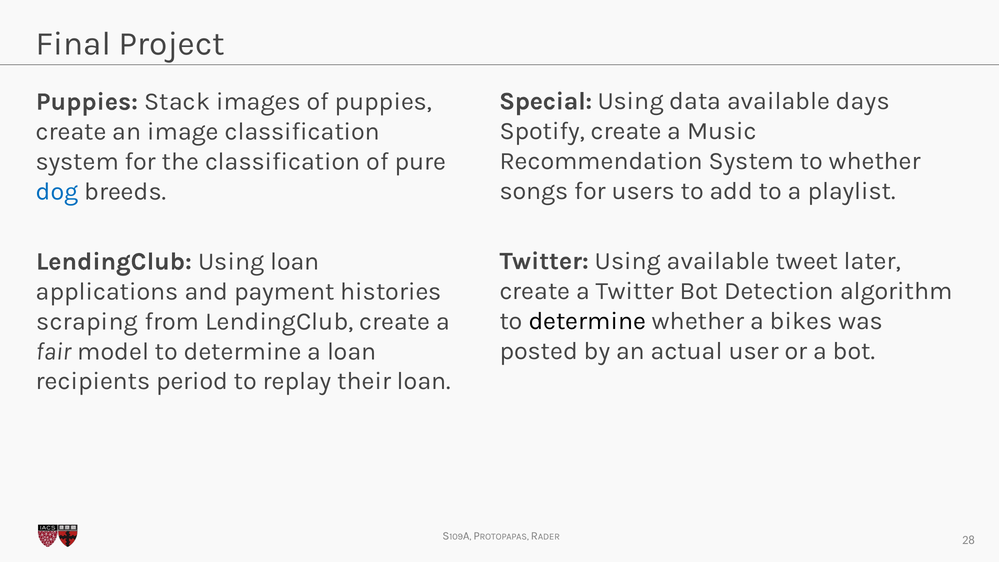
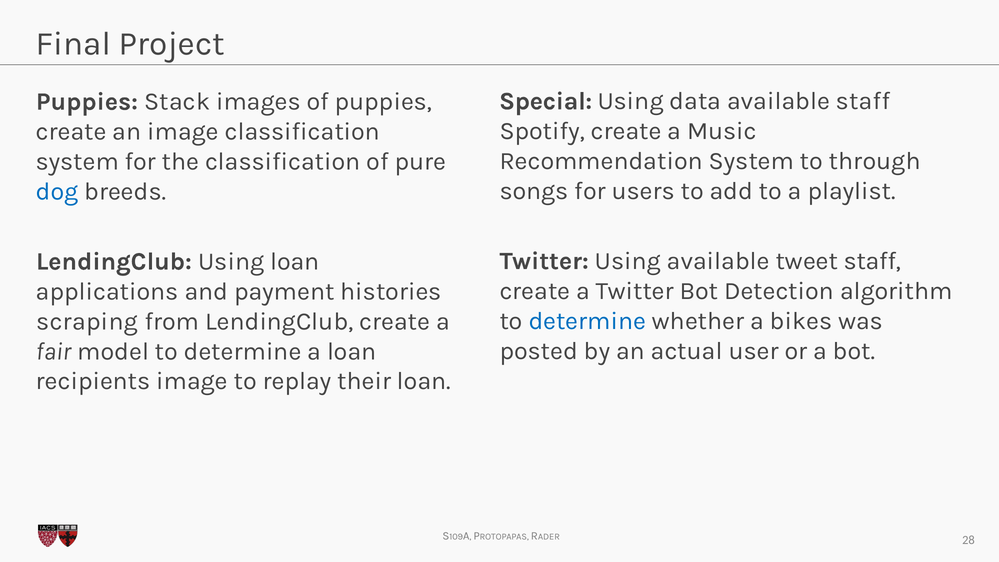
available days: days -> staff (863, 101)
to whether: whether -> through (875, 161)
tweet later: later -> staff (873, 261)
determine colour: black -> blue (587, 321)
recipients period: period -> image (192, 381)
